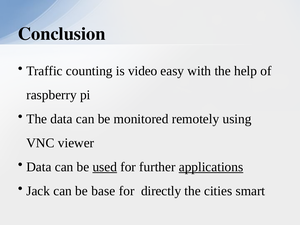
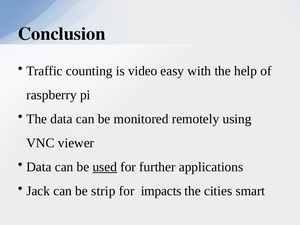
applications underline: present -> none (211, 167)
base: base -> strip (103, 191)
directly: directly -> impacts (161, 191)
